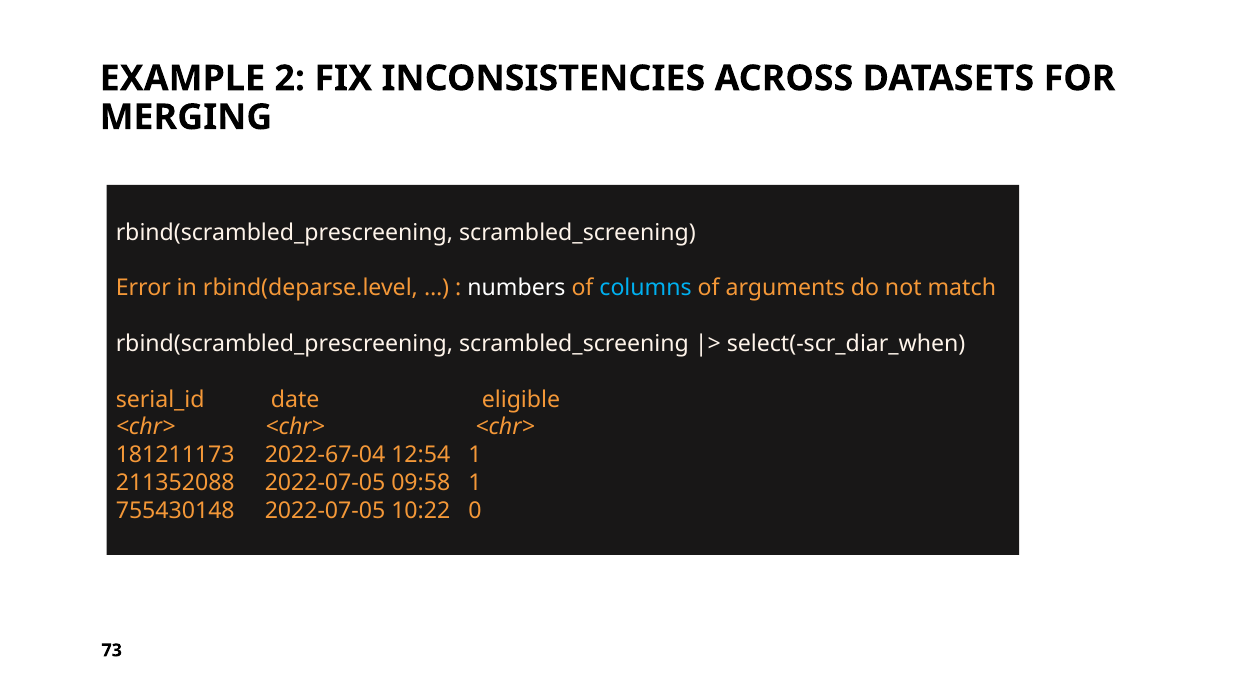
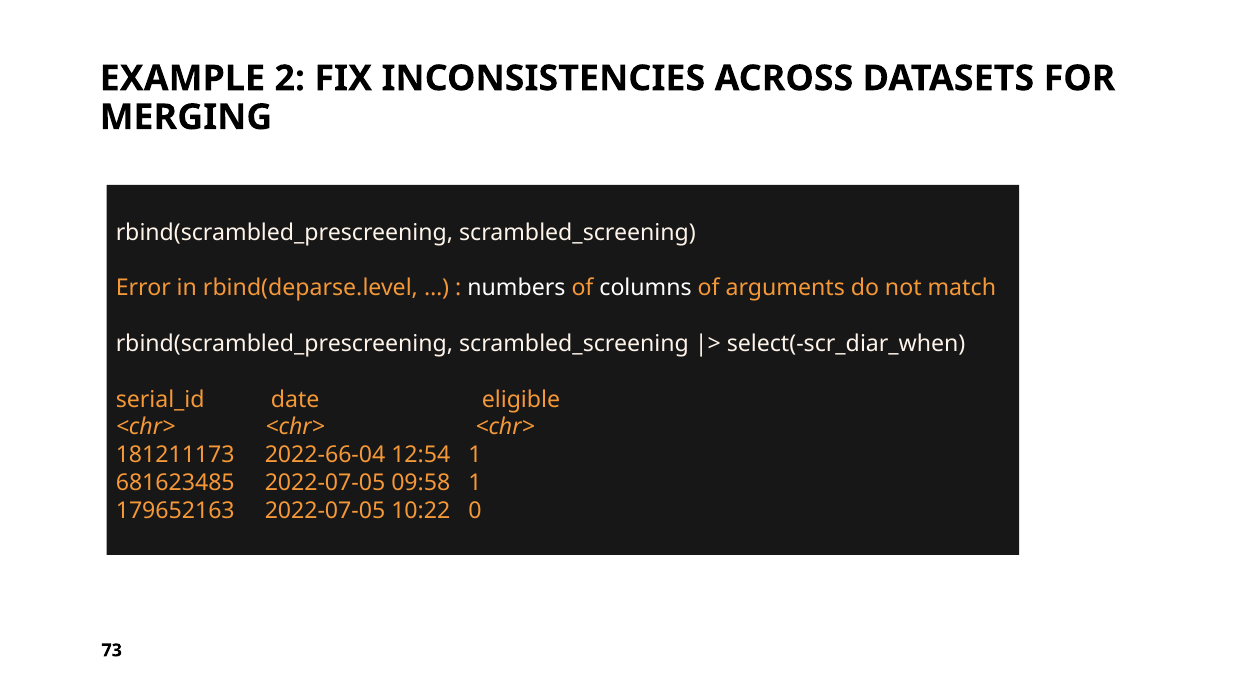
columns colour: light blue -> white (646, 288)
2022-67-04: 2022-67-04 -> 2022-66-04 (325, 455)
211352088: 211352088 -> 681623485 (175, 483)
755430148: 755430148 -> 179652163 (175, 510)
